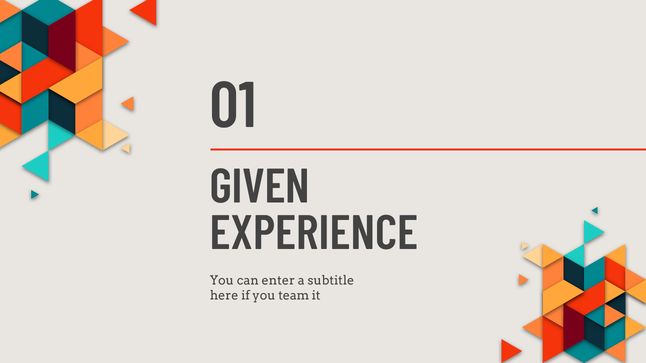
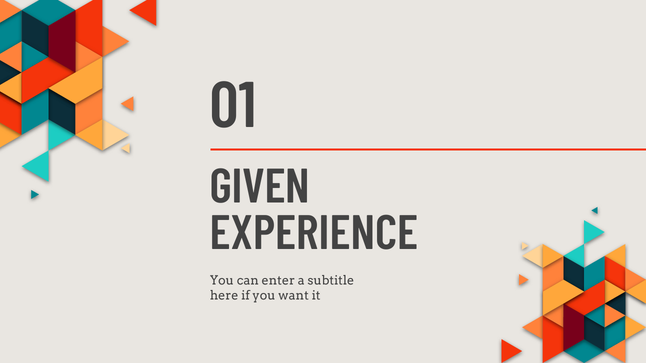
team: team -> want (294, 296)
